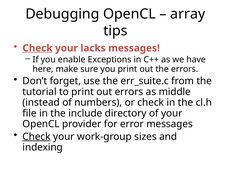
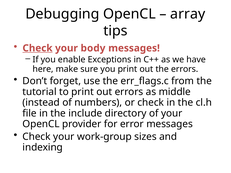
lacks: lacks -> body (93, 48)
err_suite.c: err_suite.c -> err_flags.c (145, 81)
Check underline: present -> none (37, 137)
